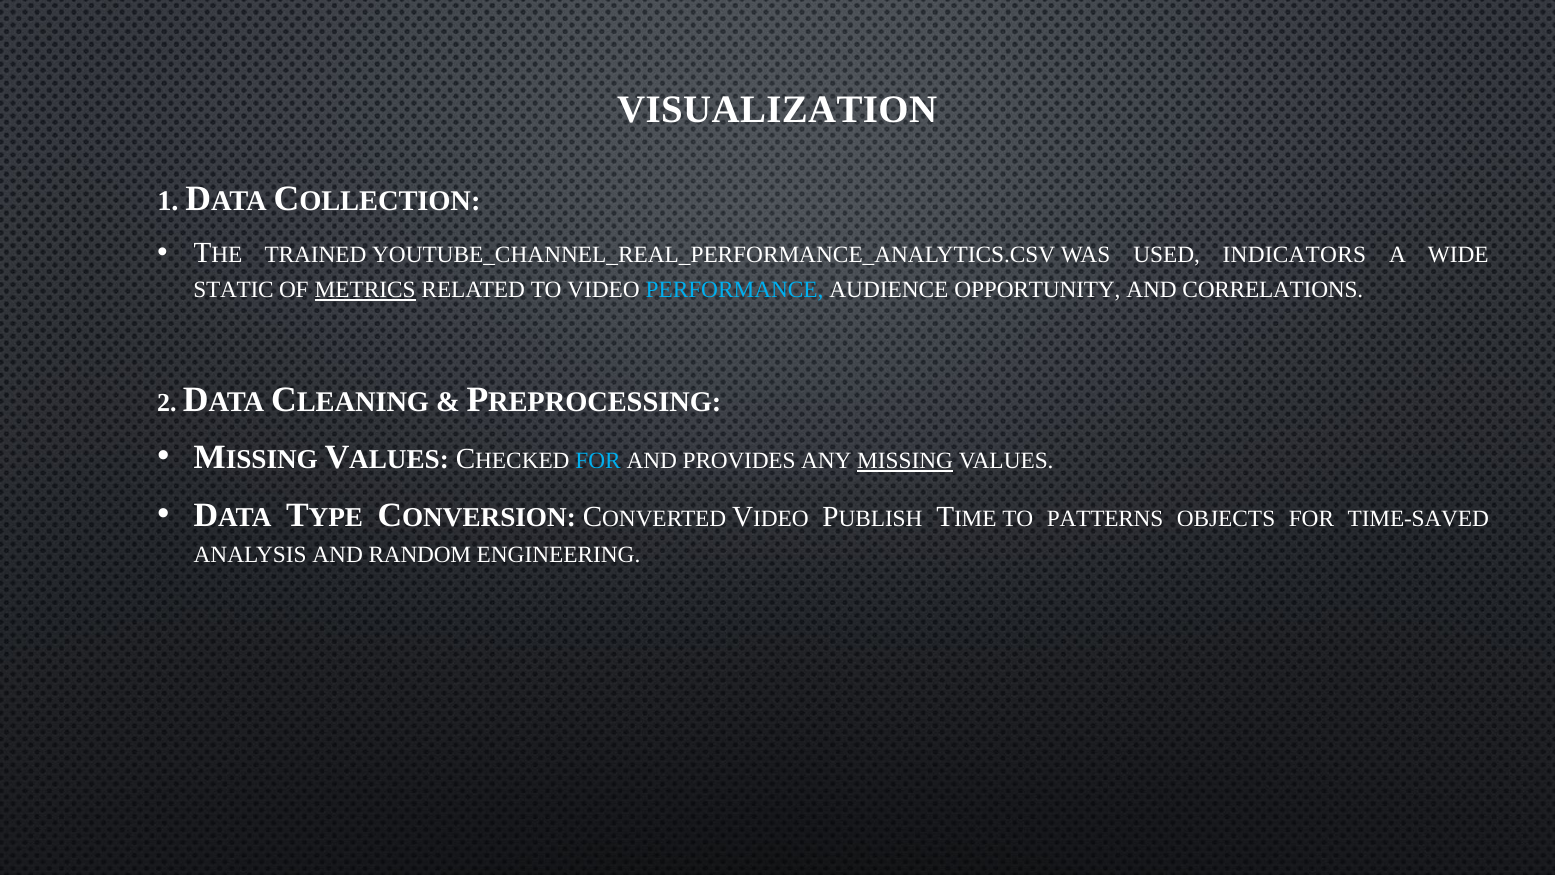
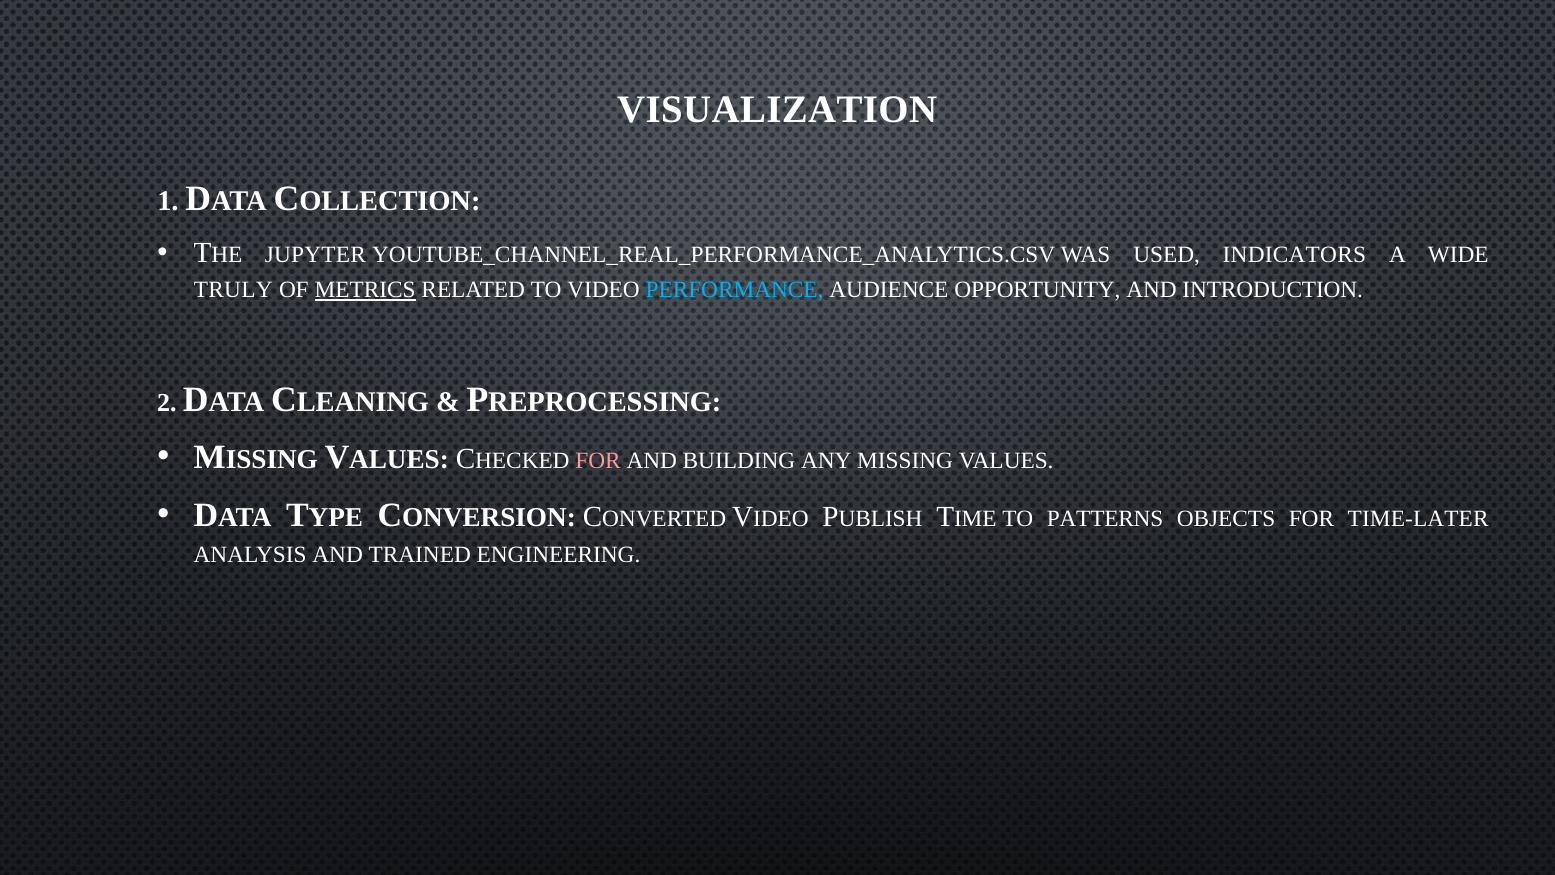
TRAINED: TRAINED -> JUPYTER (315, 255)
STATIC: STATIC -> TRULY (233, 290)
CORRELATIONS: CORRELATIONS -> INTRODUCTION (1273, 290)
FOR colour: light blue -> pink (598, 461)
PROVIDES: PROVIDES -> BUILDING (739, 461)
MISSING underline: present -> none (905, 461)
TIME-SAVED: TIME-SAVED -> TIME-LATER (1418, 518)
RANDOM: RANDOM -> TRAINED (420, 554)
